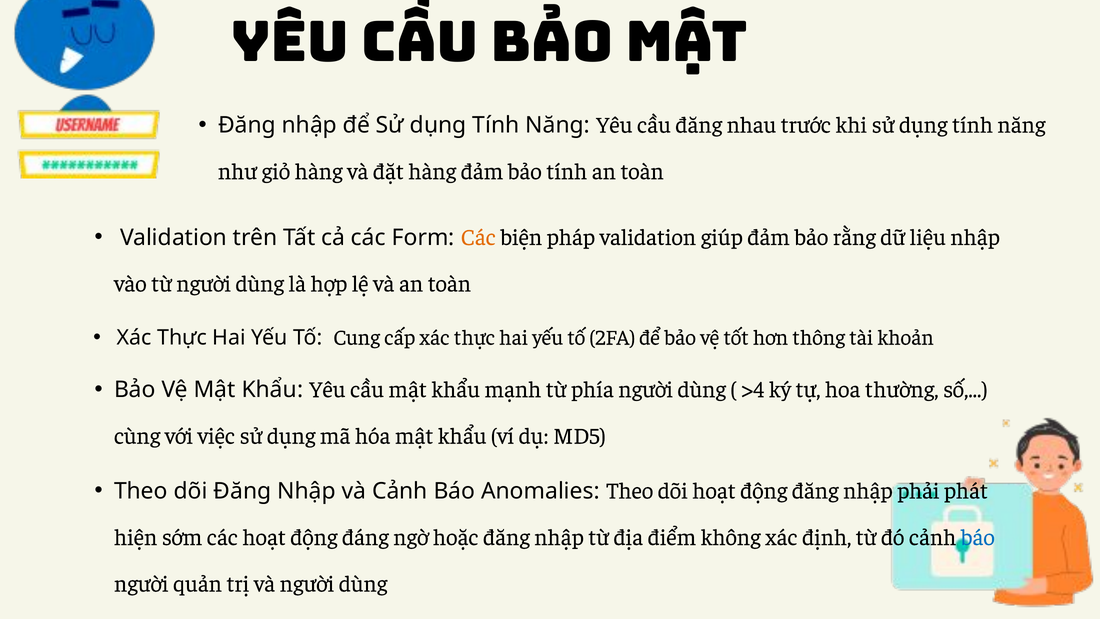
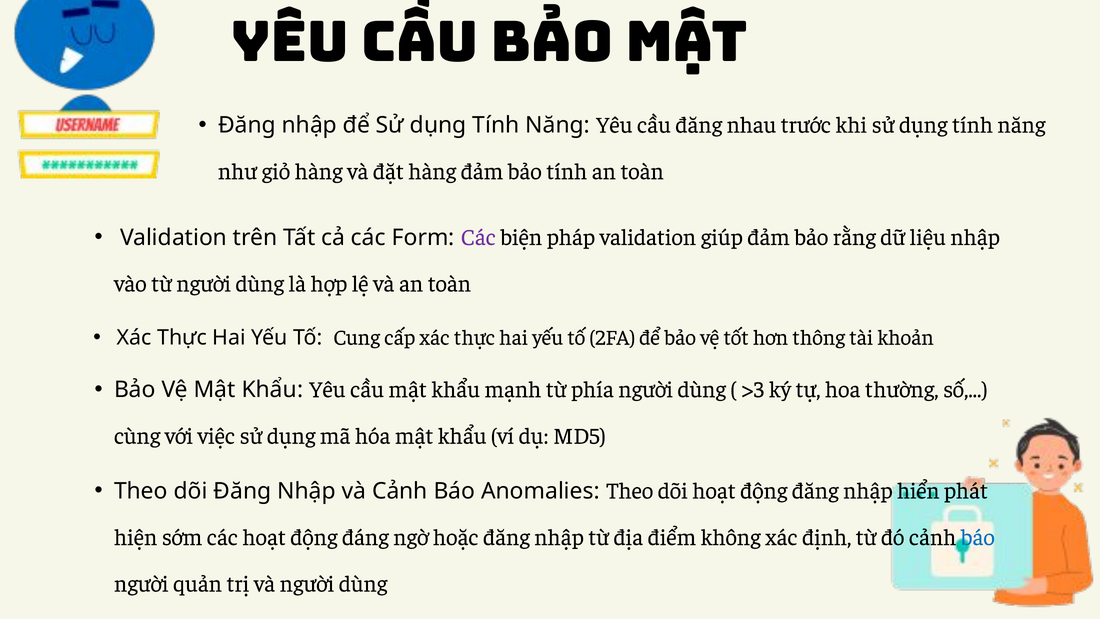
Các colour: orange -> purple (478, 237)
>4: >4 -> >3 (753, 390)
phải: phải -> hiển (918, 491)
